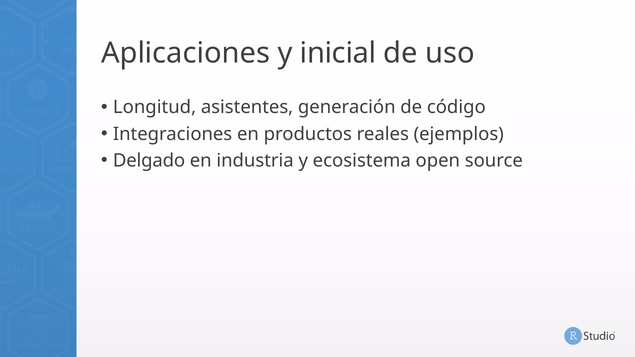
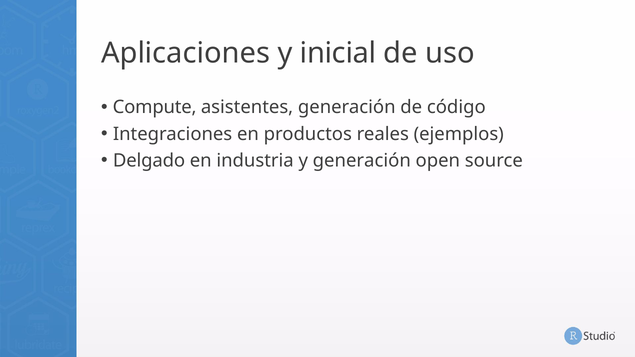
Longitud: Longitud -> Compute (155, 107)
y ecosistema: ecosistema -> generación (362, 161)
